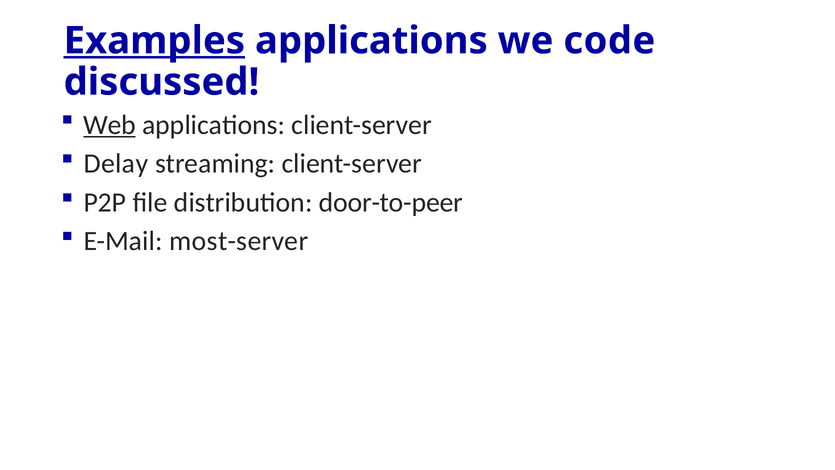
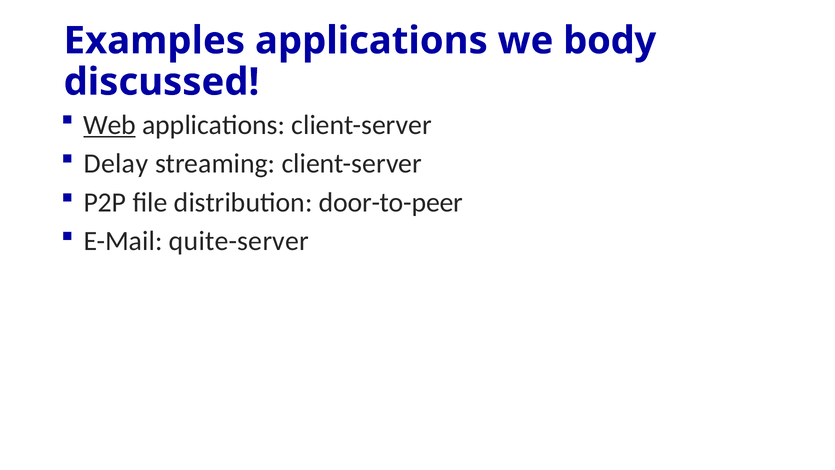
Examples underline: present -> none (154, 41)
code: code -> body (610, 41)
most-server: most-server -> quite-server (239, 241)
